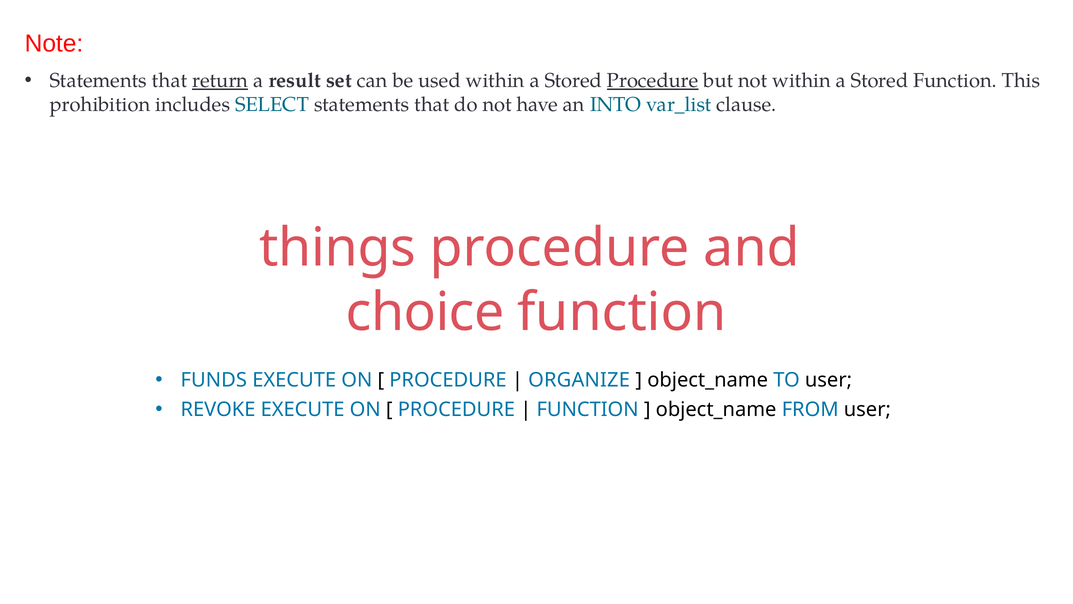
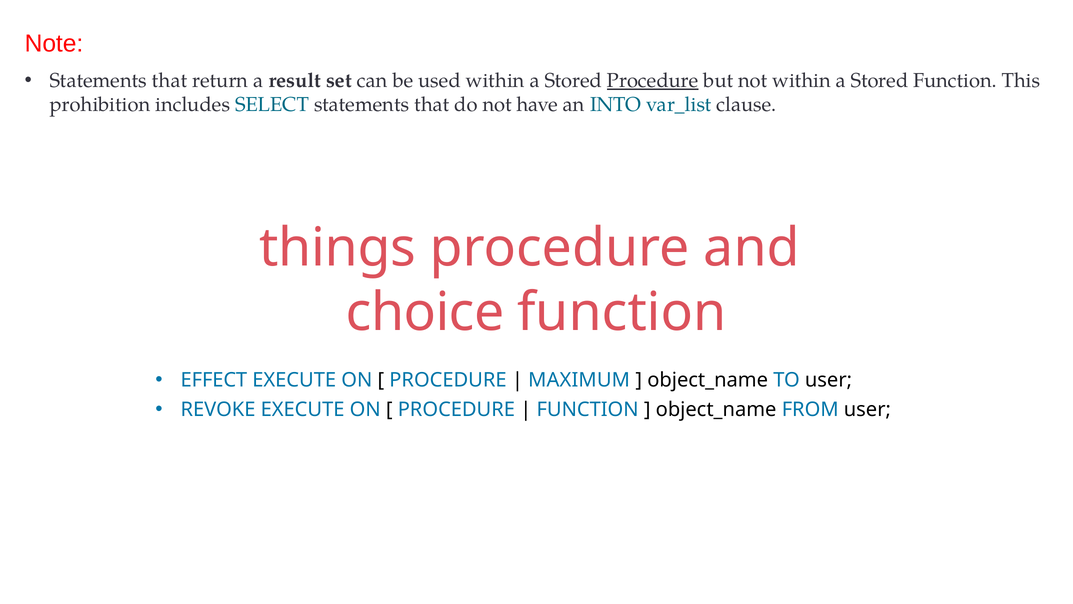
return underline: present -> none (220, 81)
FUNDS: FUNDS -> EFFECT (214, 380)
ORGANIZE: ORGANIZE -> MAXIMUM (579, 380)
